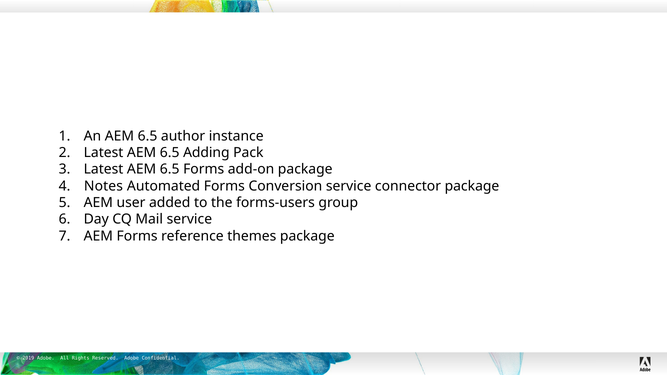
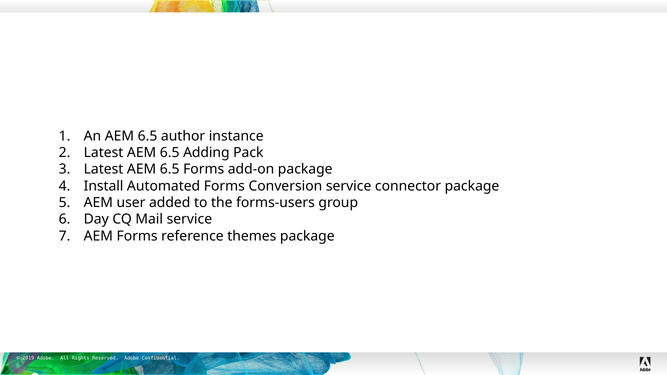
Notes: Notes -> Install (104, 186)
